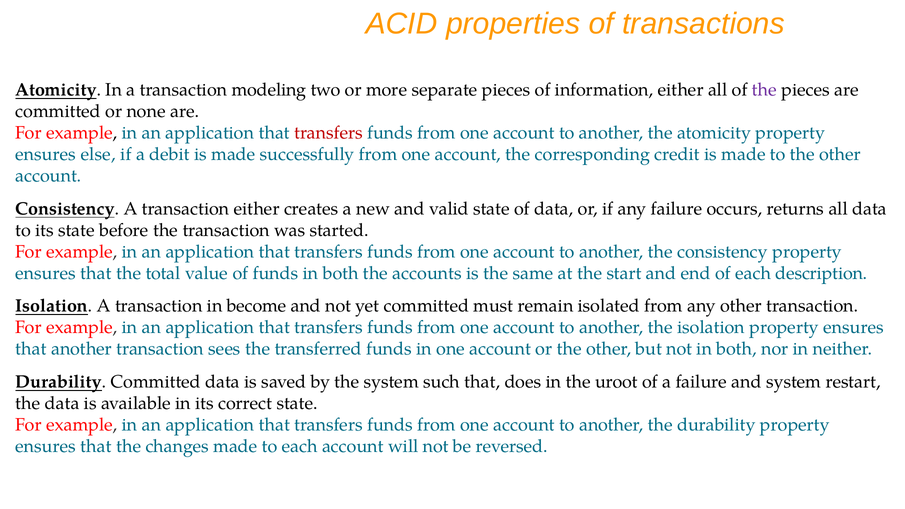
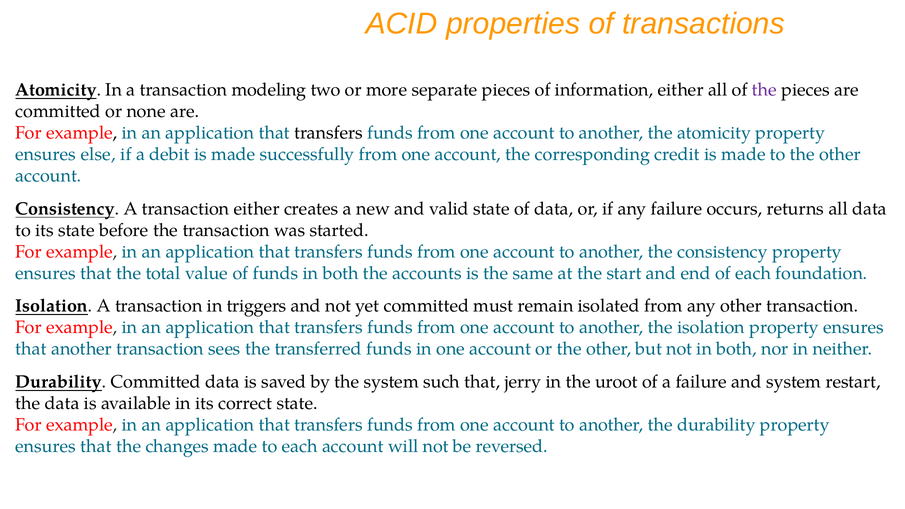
transfers colour: red -> black (328, 133)
description: description -> foundation (821, 273)
become: become -> triggers (257, 306)
does: does -> jerry (523, 382)
